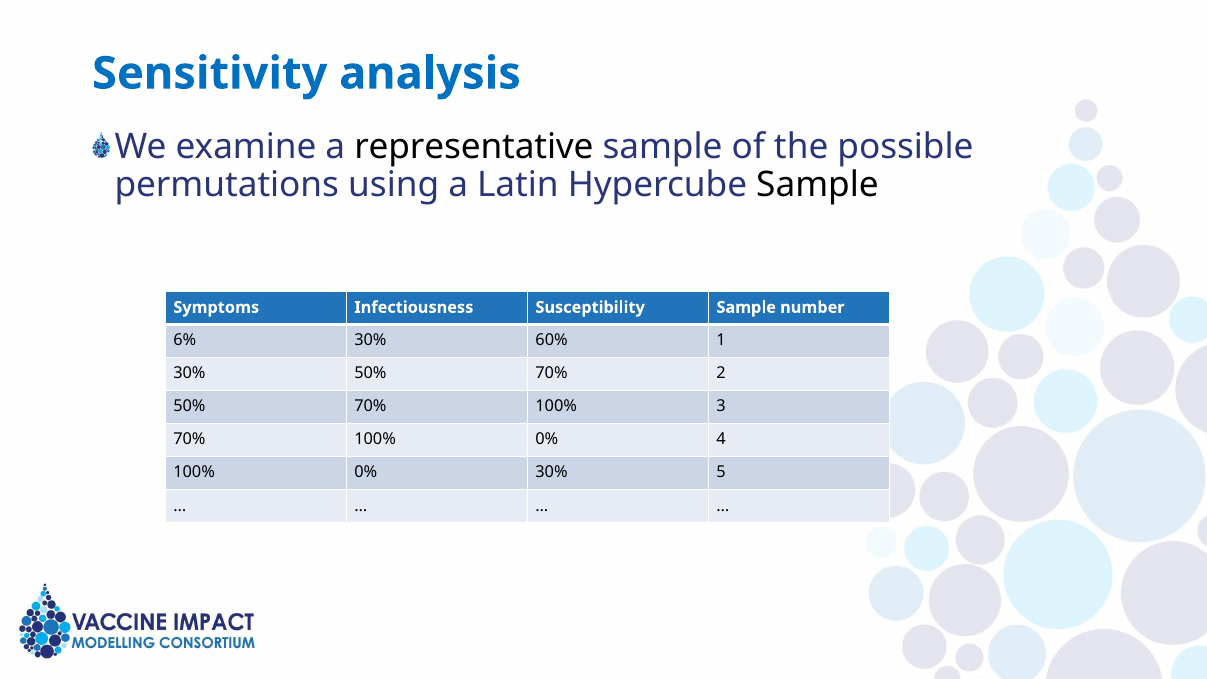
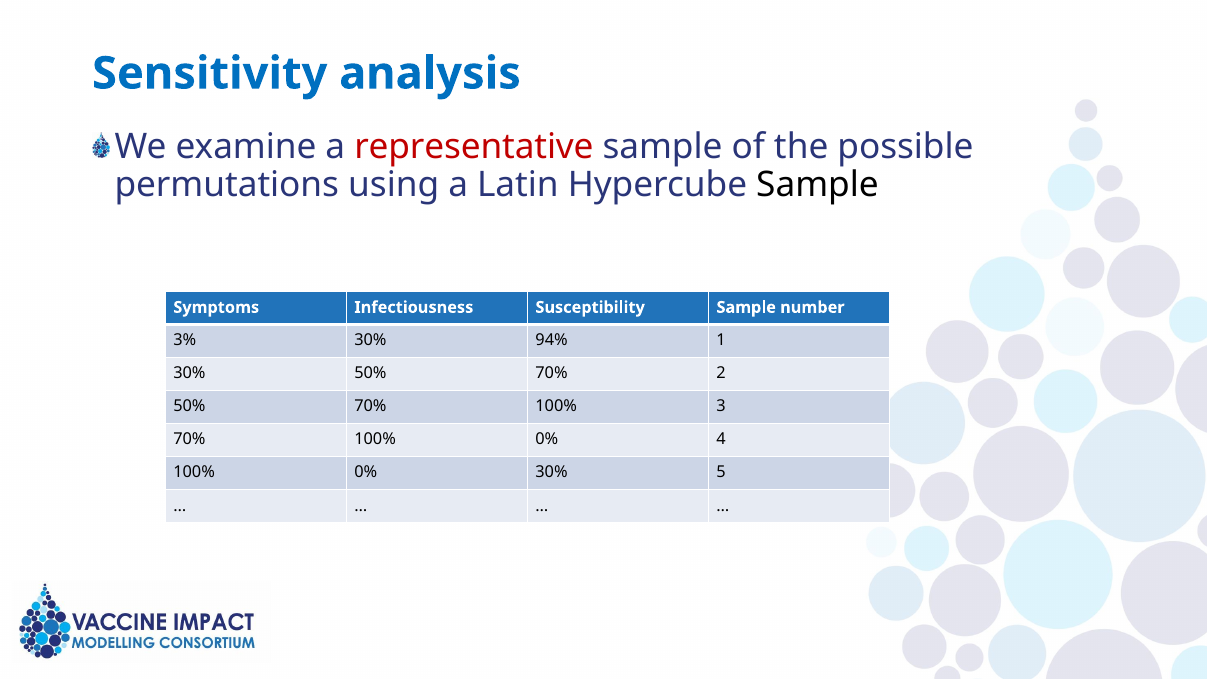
representative colour: black -> red (474, 147)
6%: 6% -> 3% (185, 340)
60%: 60% -> 94% (552, 340)
